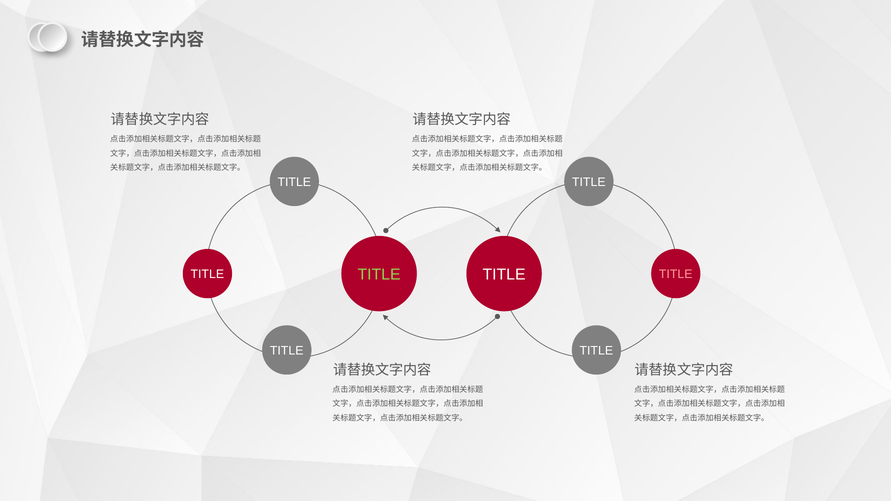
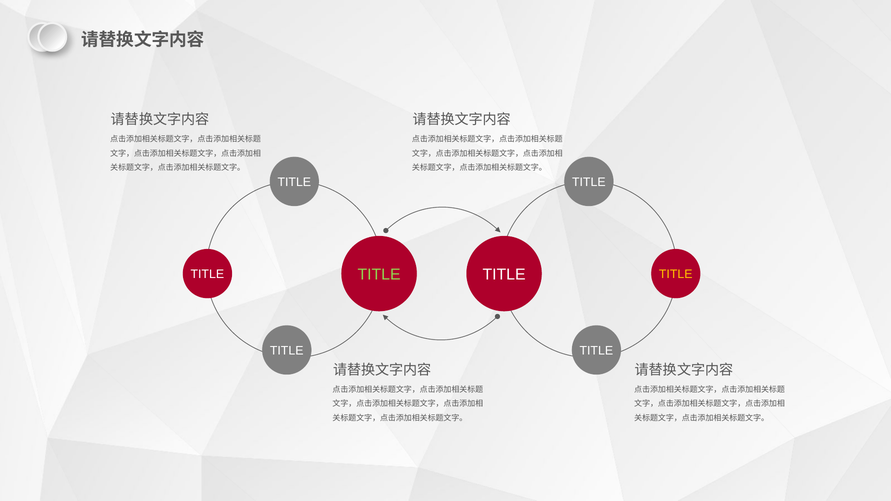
TITLE colour: pink -> yellow (676, 275)
